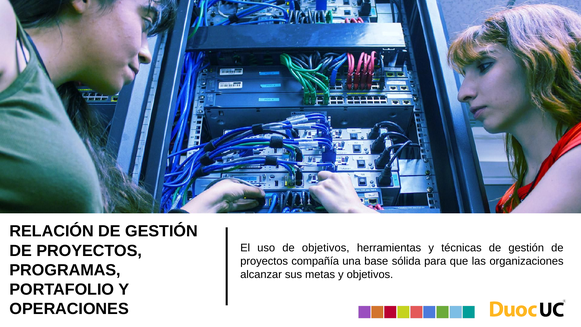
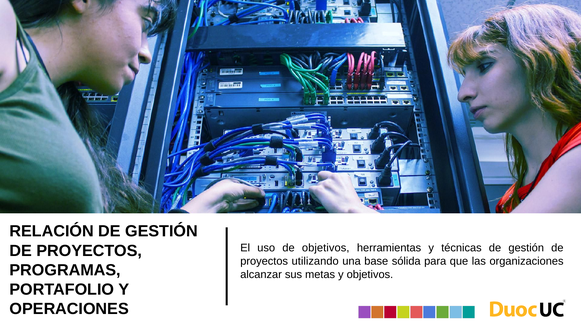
compañía: compañía -> utilizando (315, 261)
